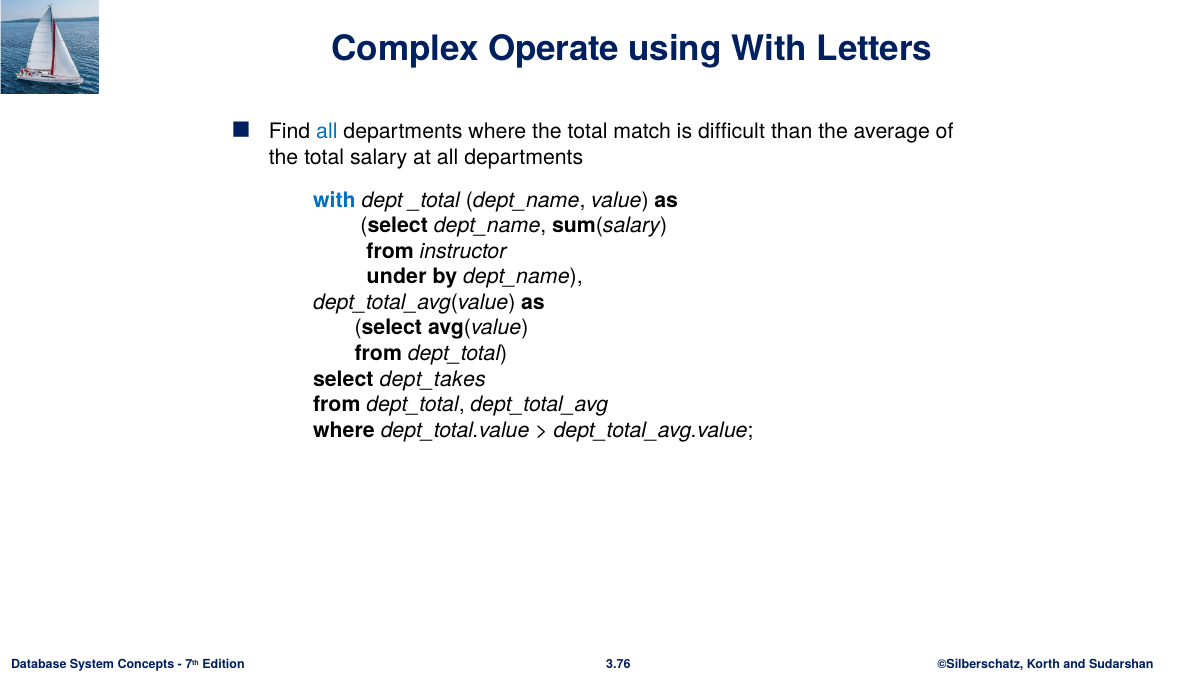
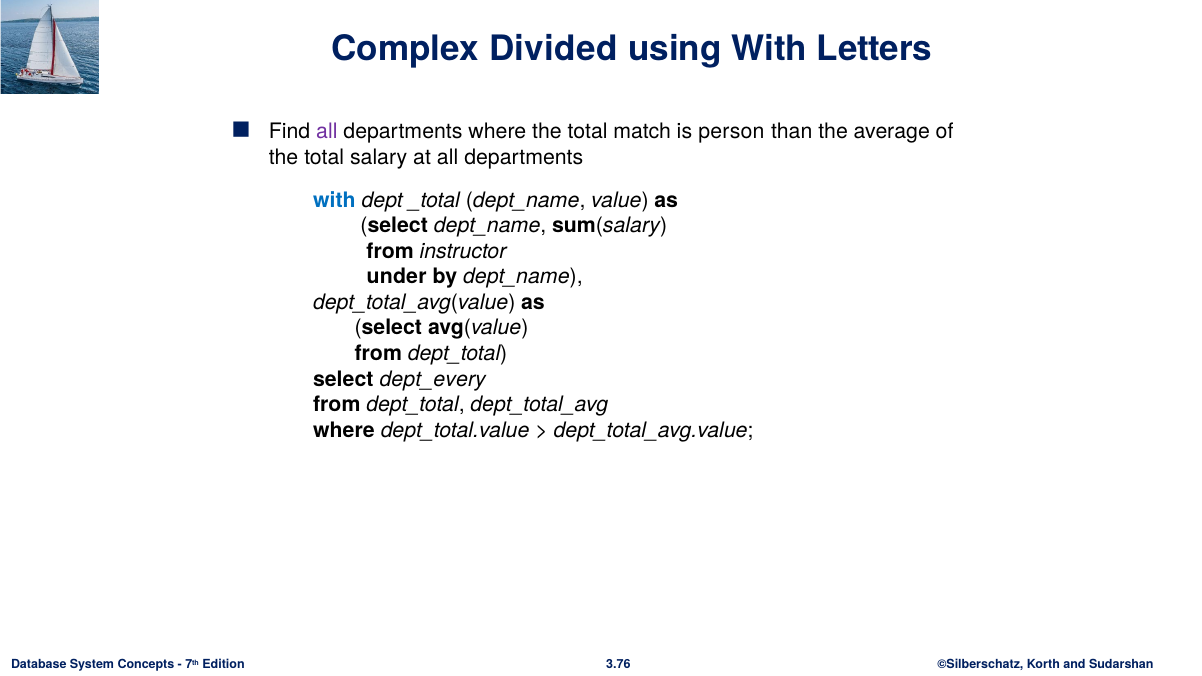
Operate: Operate -> Divided (553, 49)
all colour: blue -> purple (327, 132)
difficult: difficult -> person (731, 132)
dept_takes: dept_takes -> dept_every (433, 379)
